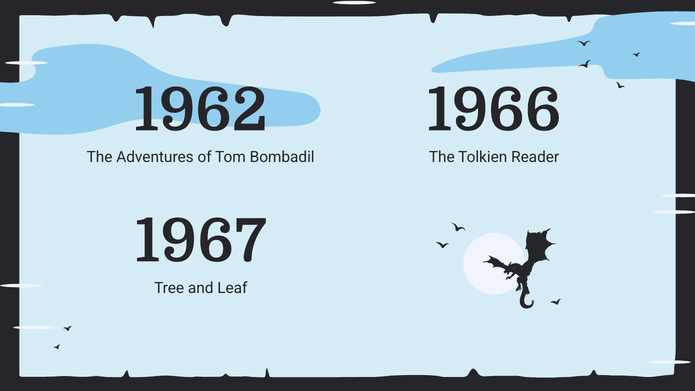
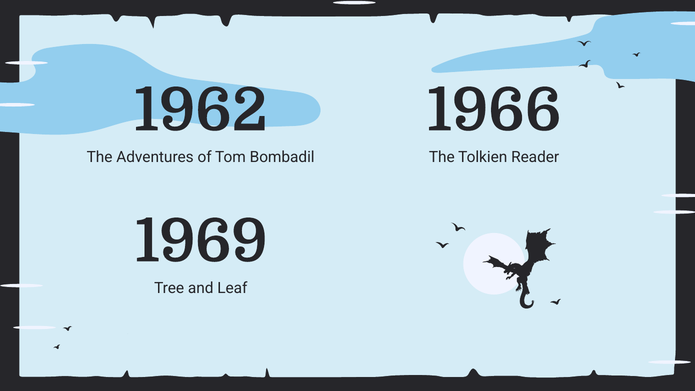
1967: 1967 -> 1969 (201, 242)
